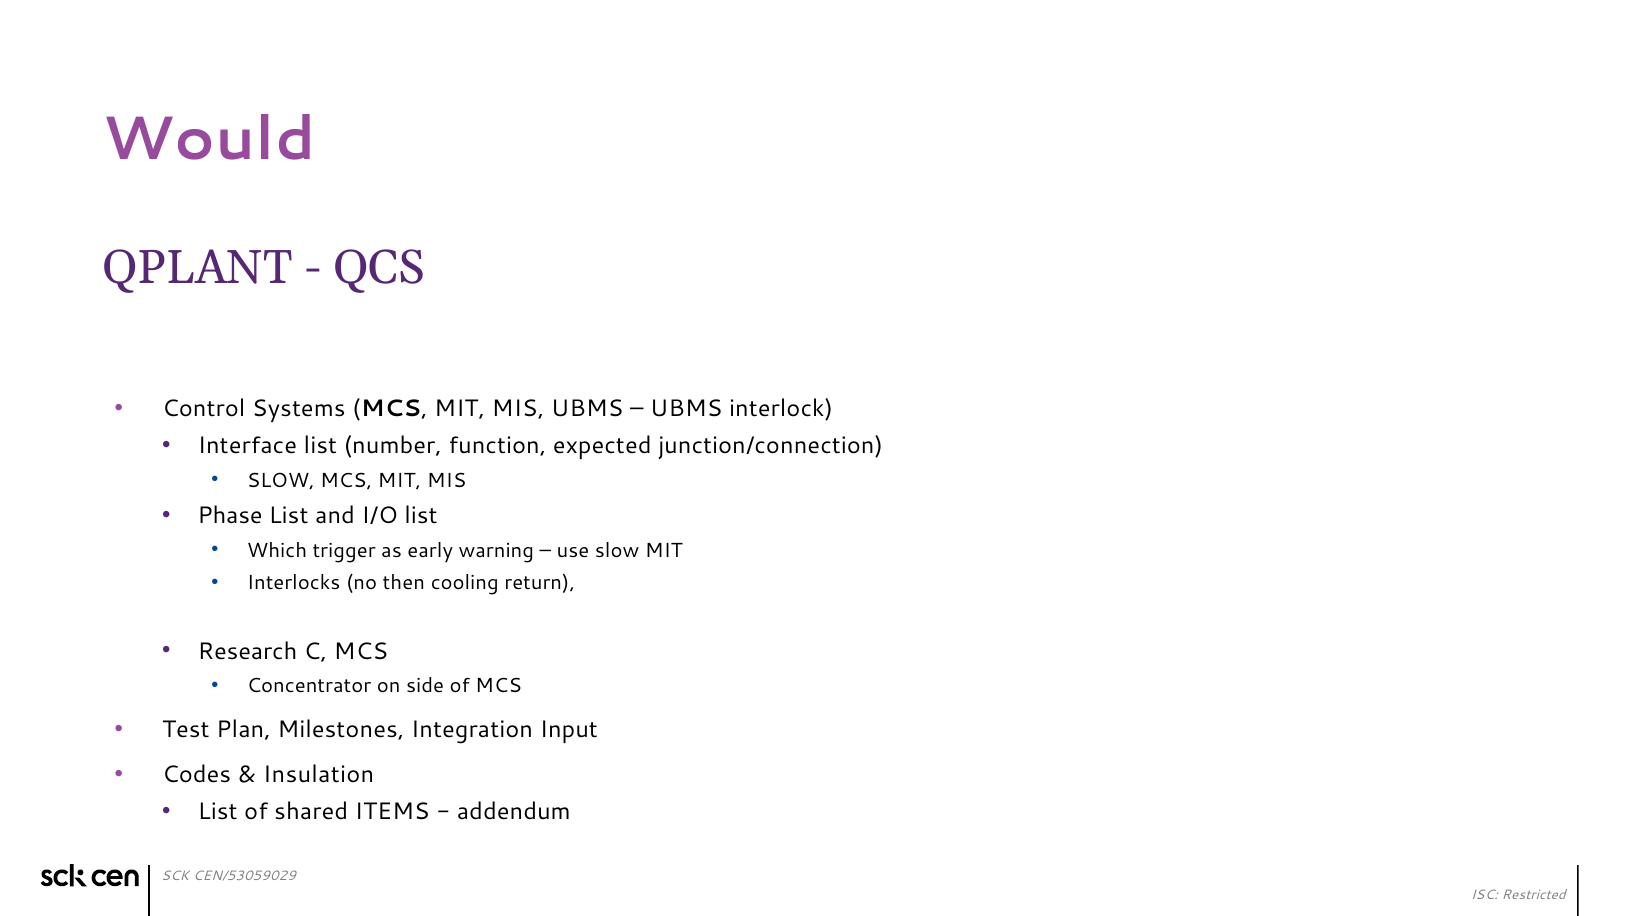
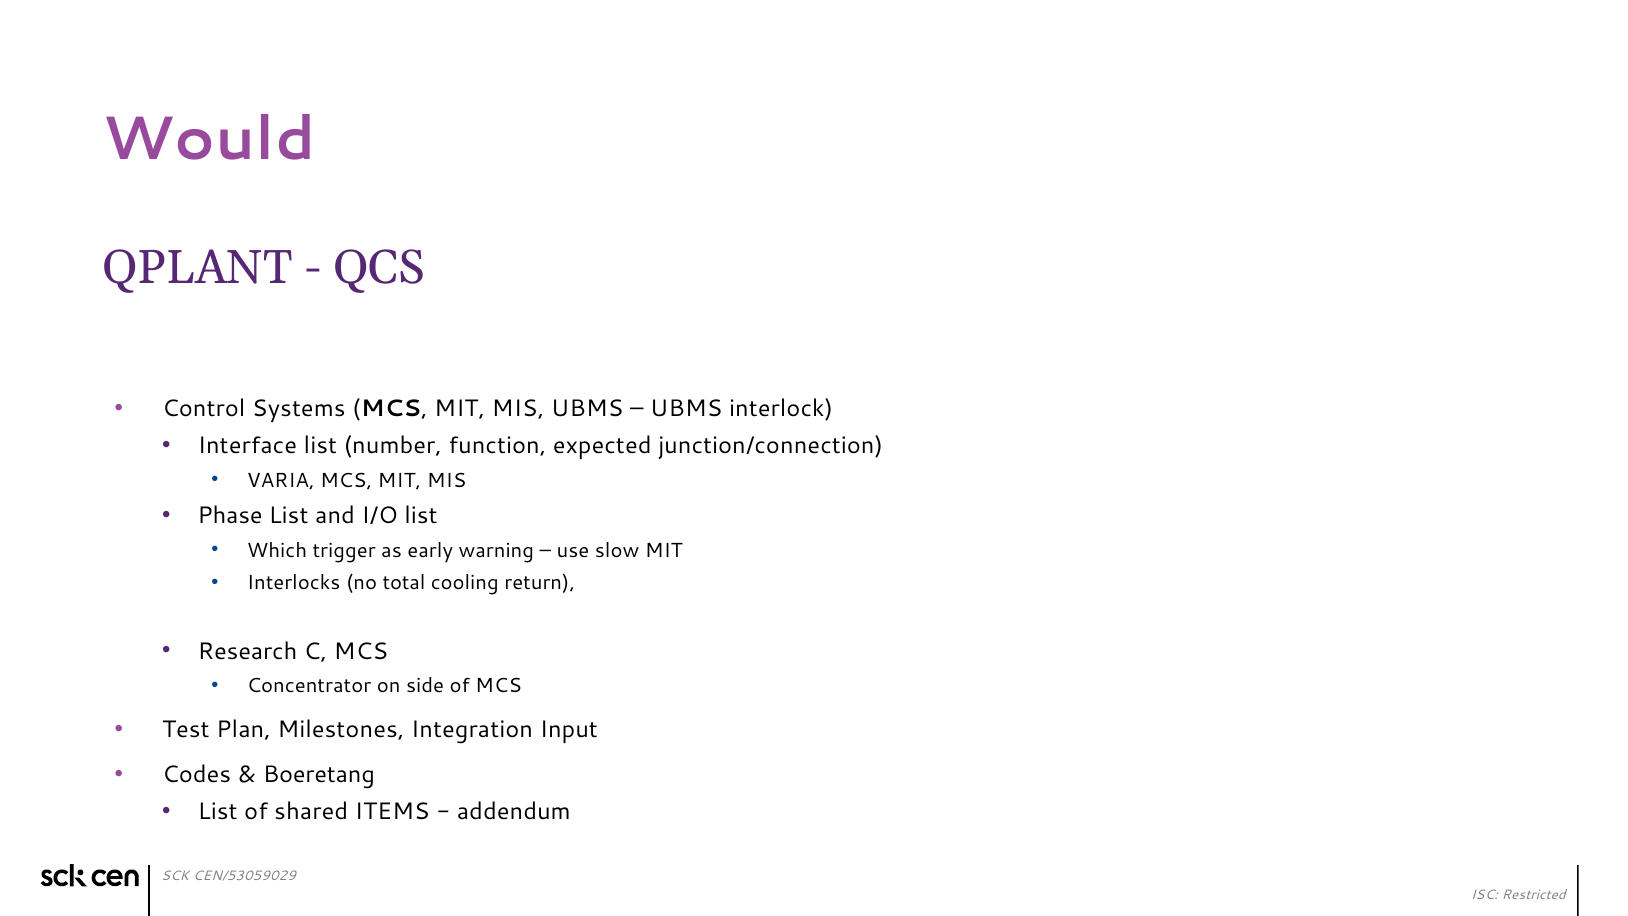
SLOW: SLOW -> VARIA (281, 480)
then: then -> total (404, 583)
Insulation: Insulation -> Boeretang (319, 775)
